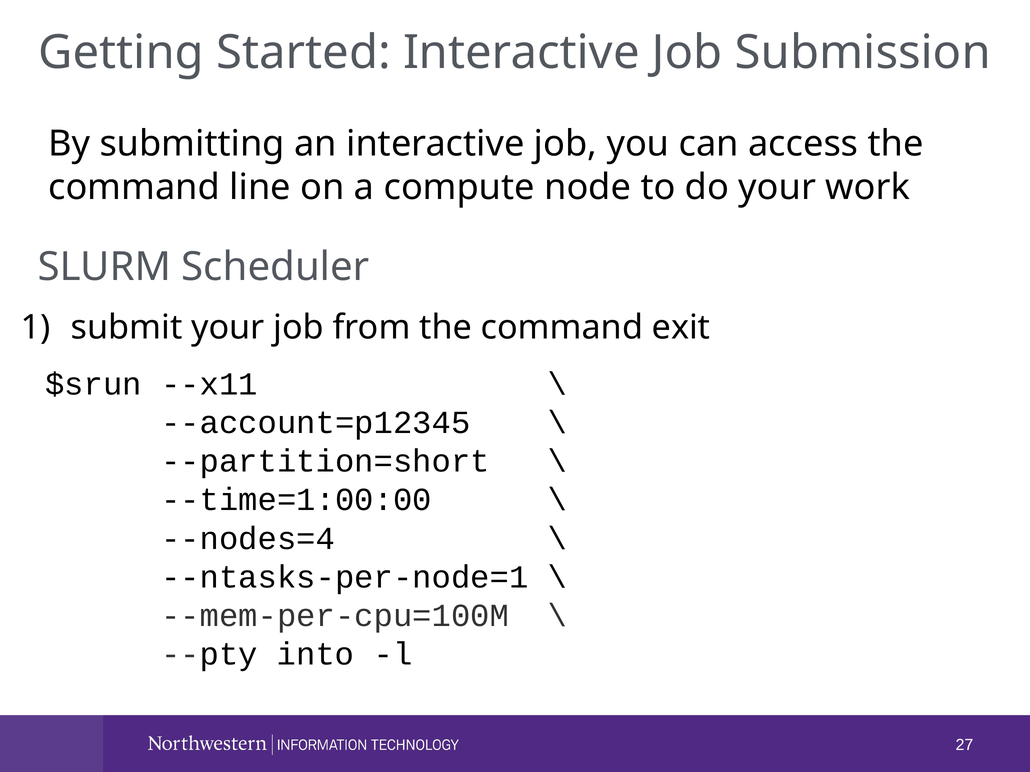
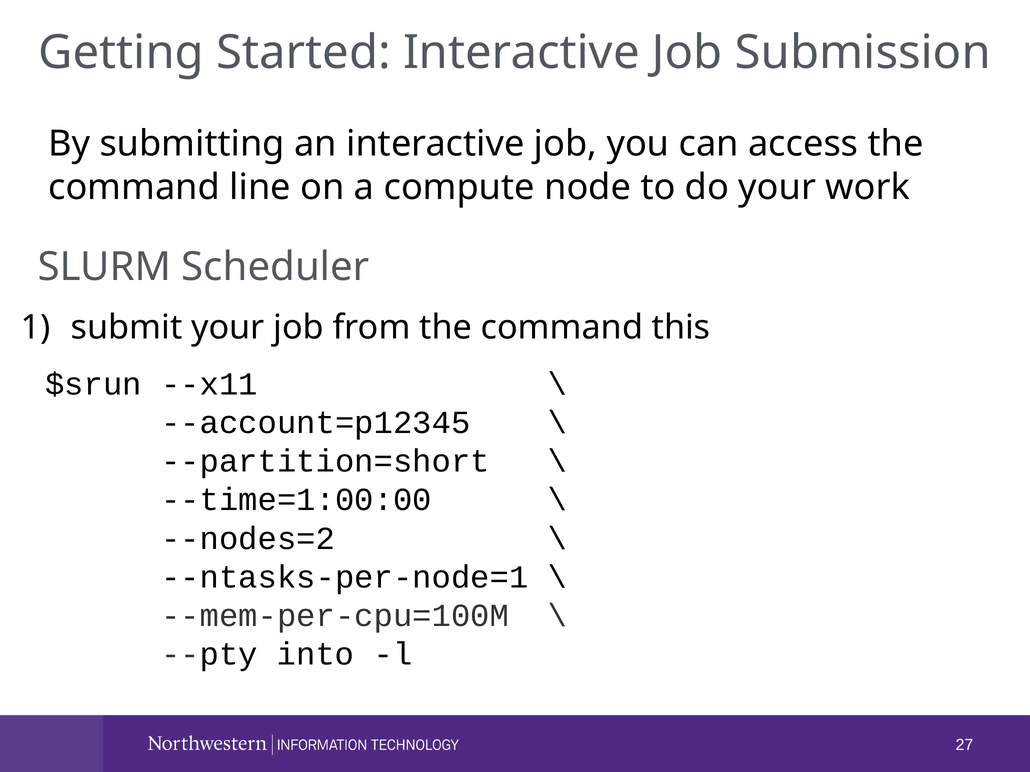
exit: exit -> this (681, 328)
--nodes=4: --nodes=4 -> --nodes=2 (248, 539)
